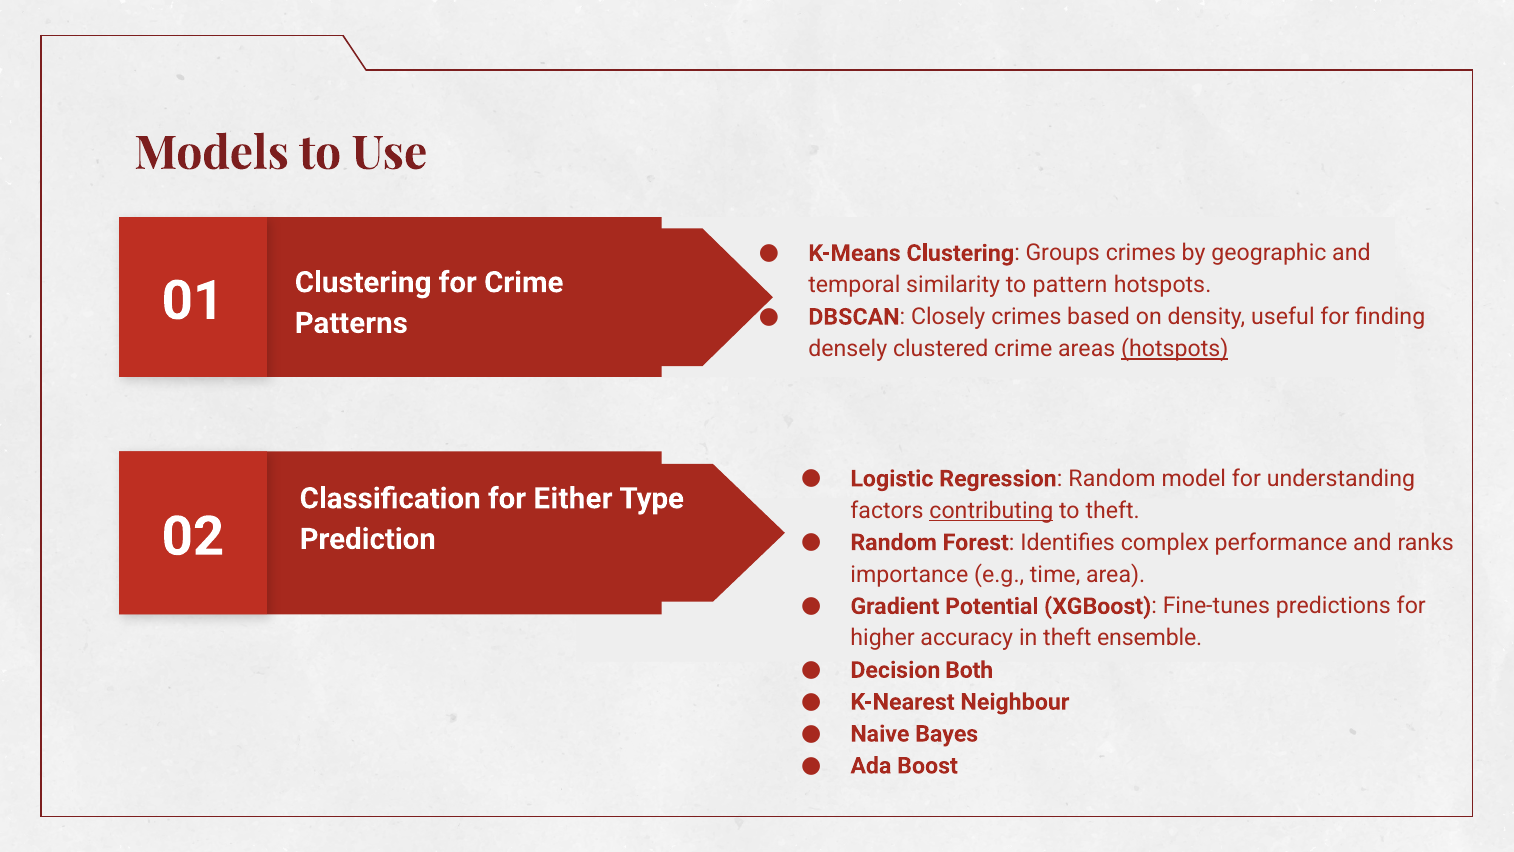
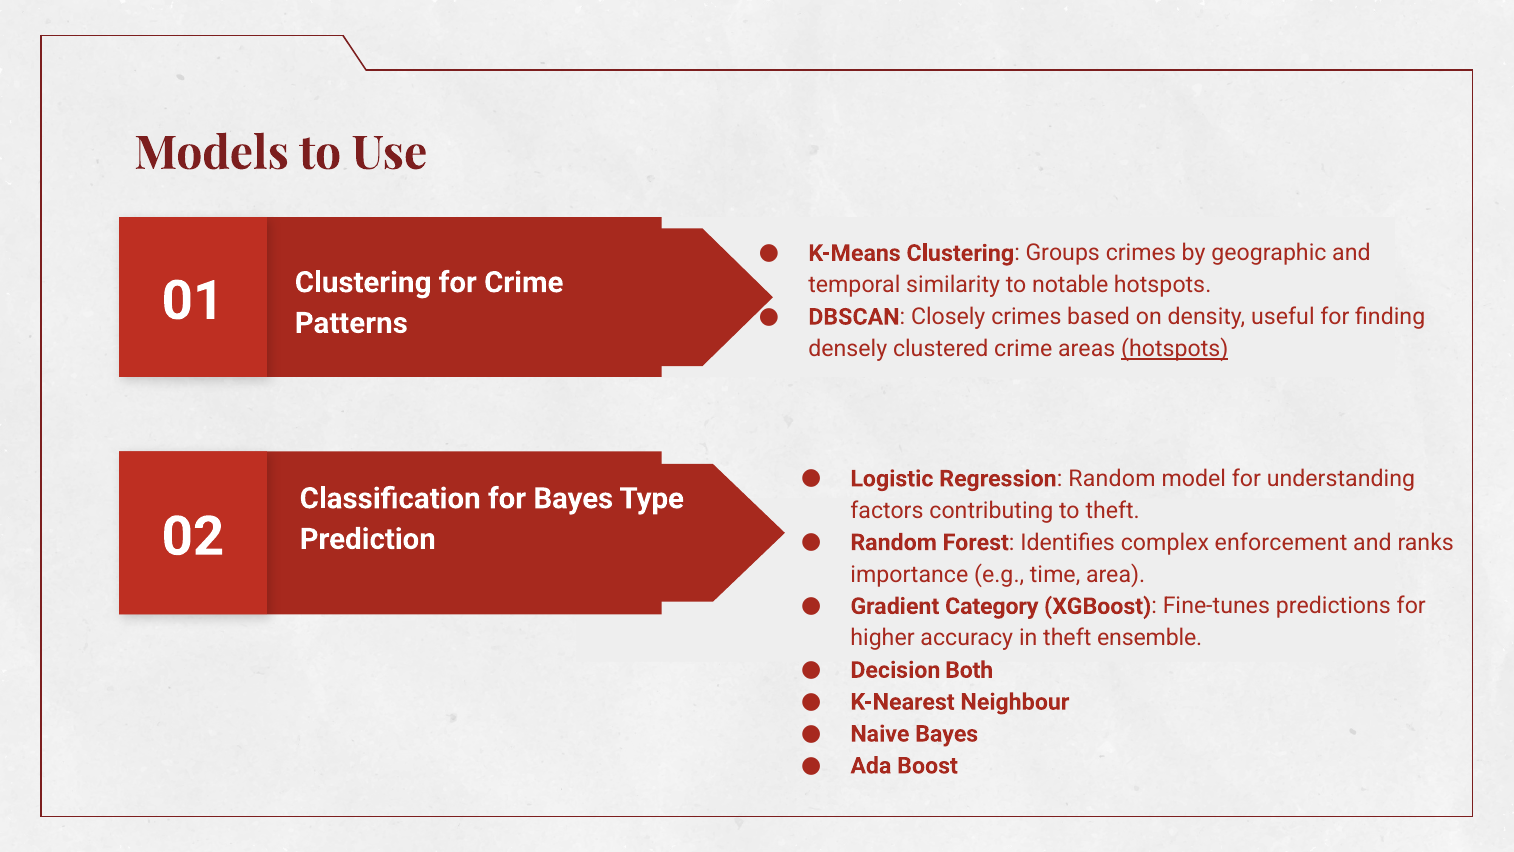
pattern: pattern -> notable (1070, 285)
for Either: Either -> Bayes (573, 498)
contributing underline: present -> none (991, 510)
performance: performance -> enforcement (1281, 542)
Potential: Potential -> Category (992, 606)
